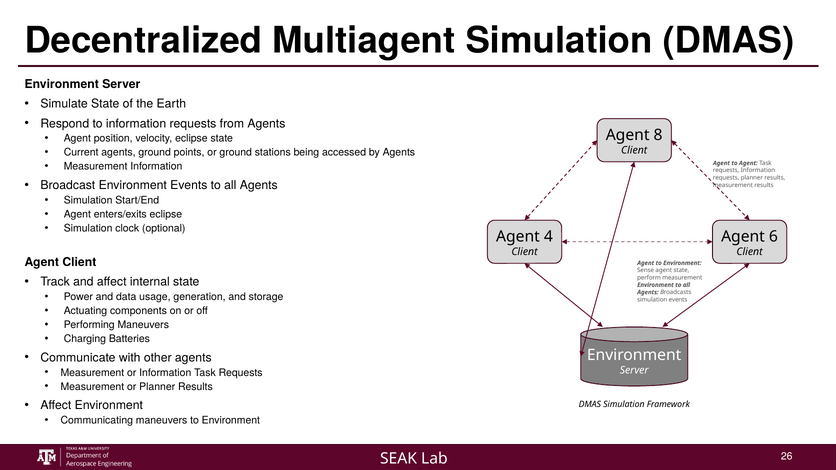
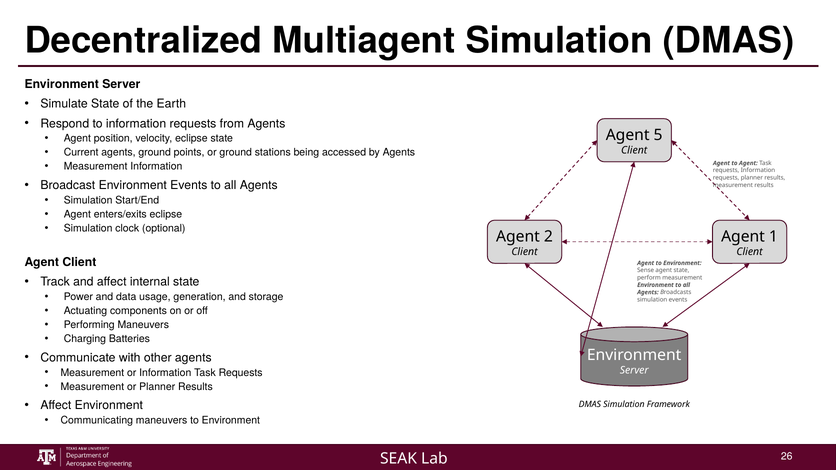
8: 8 -> 5 (658, 135)
4: 4 -> 2 (548, 237)
6: 6 -> 1 (773, 237)
